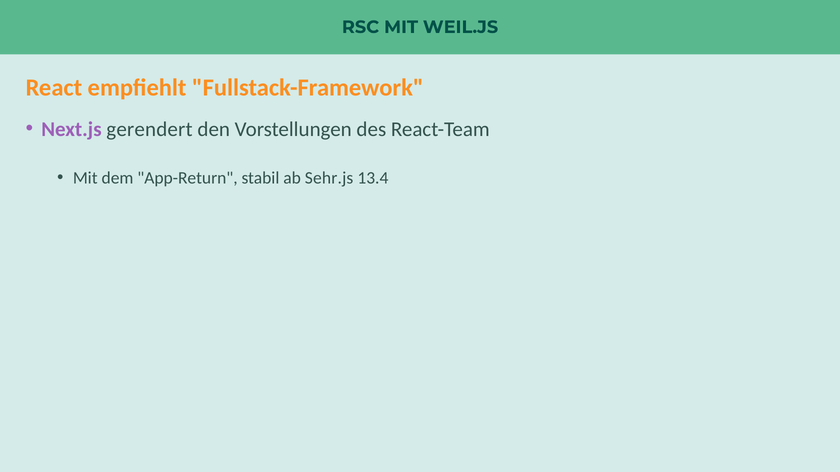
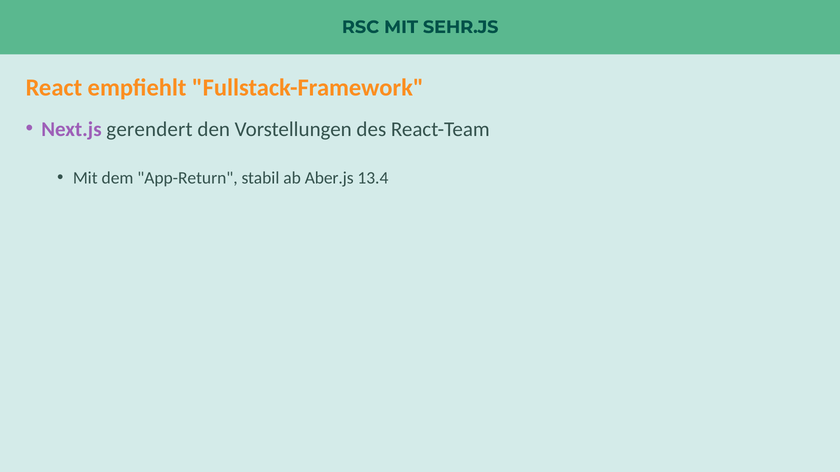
WEIL.JS: WEIL.JS -> SEHR.JS (461, 27)
Sehr.js: Sehr.js -> Aber.js (329, 178)
